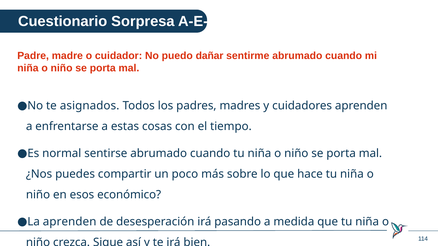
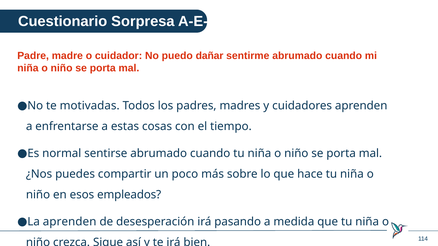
asignados: asignados -> motivadas (90, 106)
económico: económico -> empleados (129, 195)
